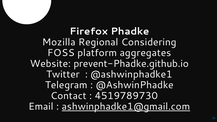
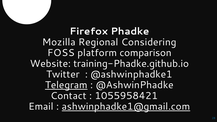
aggregates: aggregates -> comparison (146, 53)
prevent-Phadke.github.io: prevent-Phadke.github.io -> training-Phadke.github.io (131, 64)
Telegram underline: none -> present (66, 85)
4519789730: 4519789730 -> 1055958421 (126, 96)
